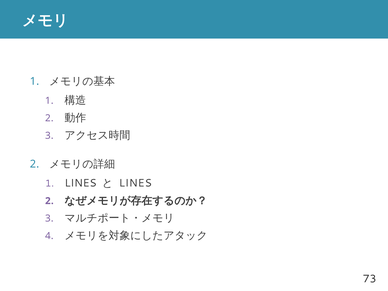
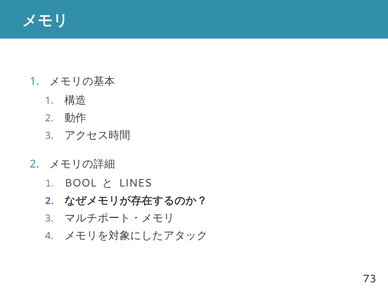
LINES: LINES -> BOOL (80, 183)
